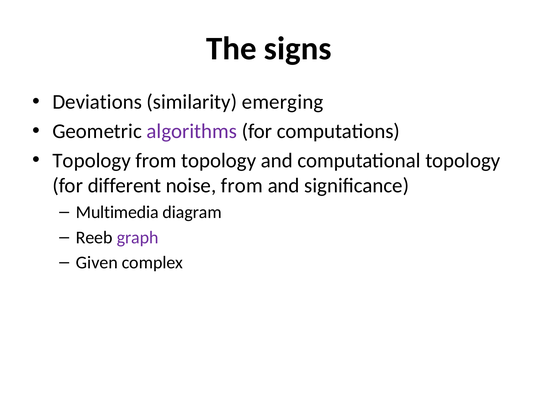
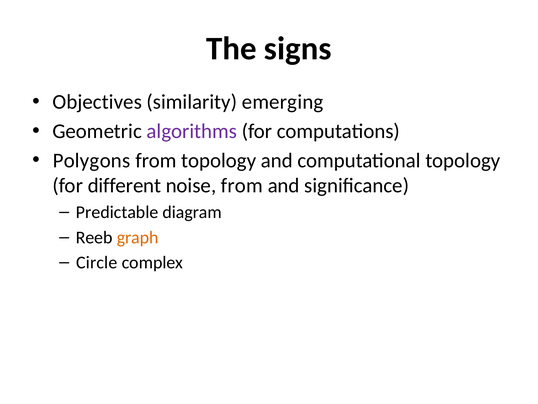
Deviations: Deviations -> Objectives (97, 102)
Topology: Topology -> Polygons (92, 160)
Multimedia: Multimedia -> Predictable (117, 212)
graph colour: purple -> orange (138, 237)
Given: Given -> Circle (97, 262)
